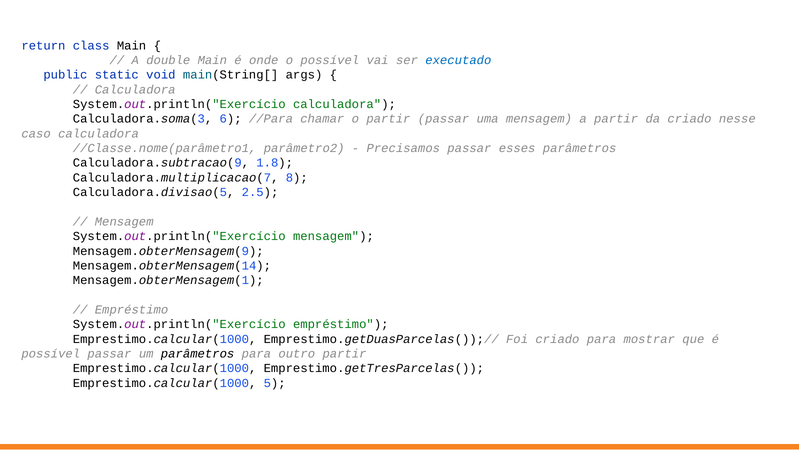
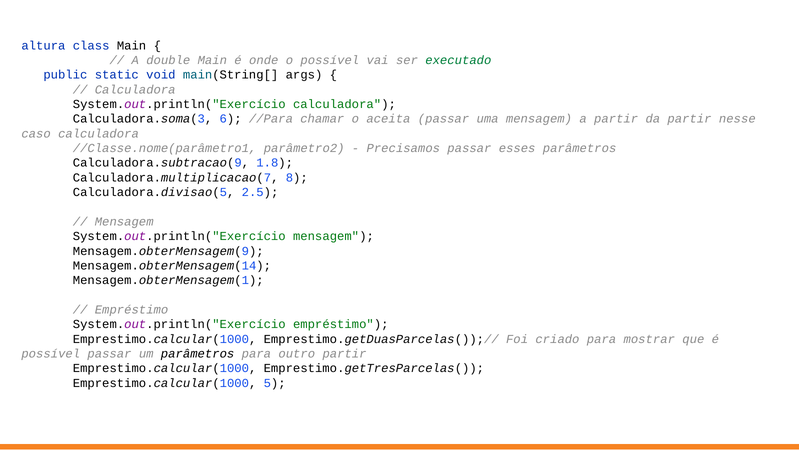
return: return -> altura (43, 45)
executado colour: blue -> green (458, 60)
o partir: partir -> aceita (388, 119)
da criado: criado -> partir (689, 119)
